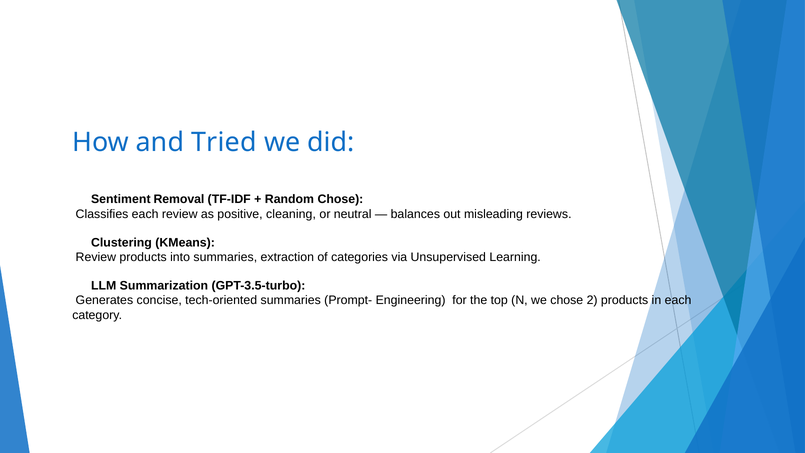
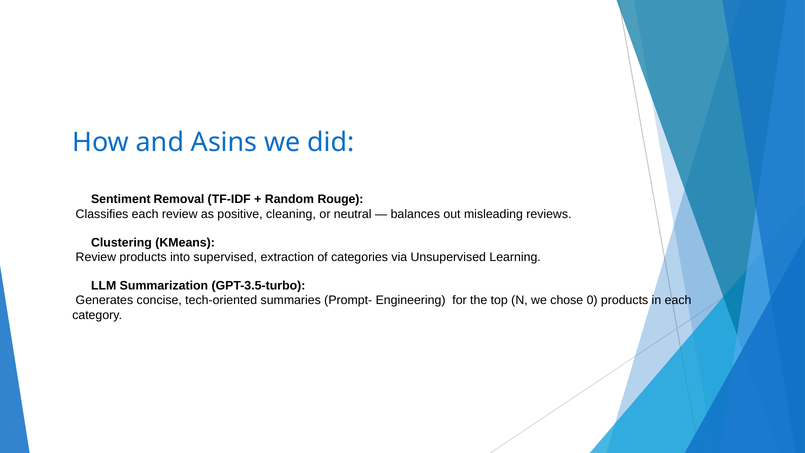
Tried: Tried -> Asins (224, 142)
Random Chose: Chose -> Rouge (340, 199)
into summaries: summaries -> supervised (225, 257)
2: 2 -> 0 (592, 300)
